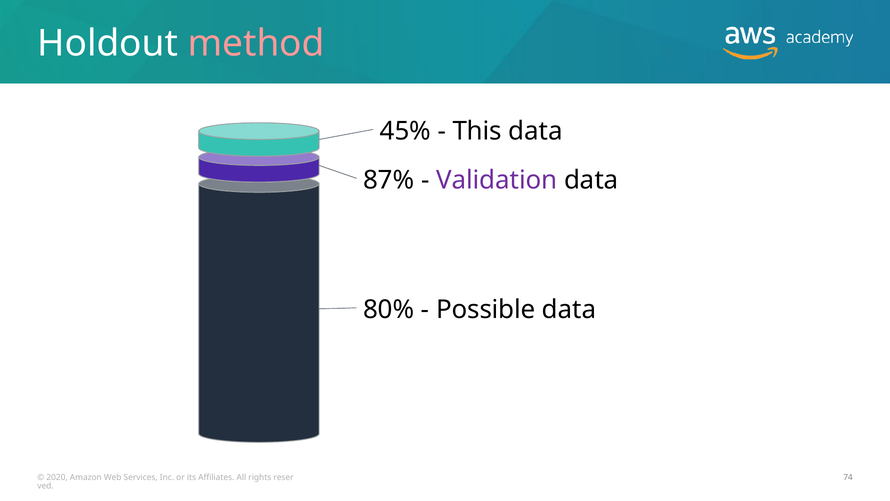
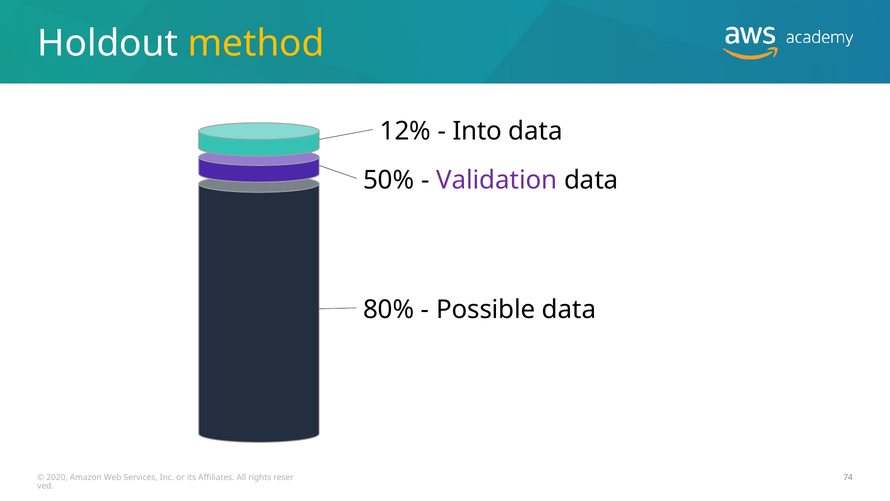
method colour: pink -> yellow (256, 44)
45%: 45% -> 12% (405, 131)
This: This -> Into (477, 131)
87%: 87% -> 50% (389, 180)
